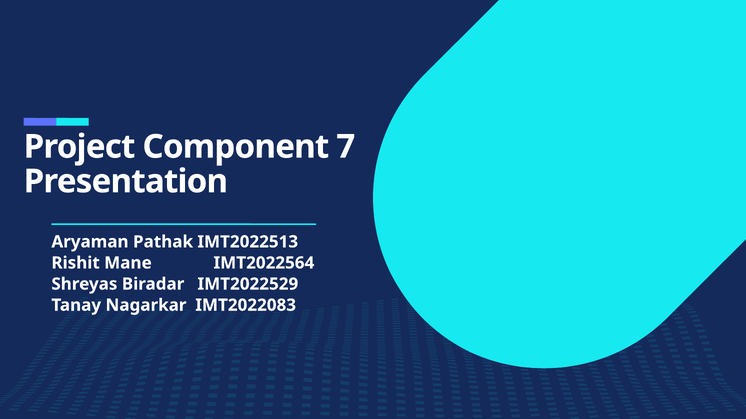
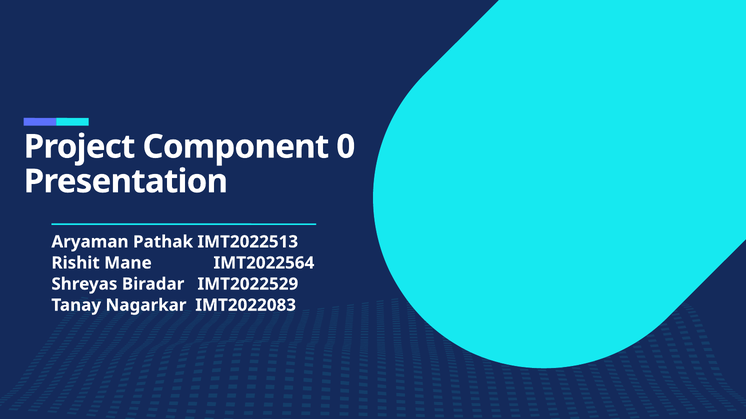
7: 7 -> 0 (346, 147)
